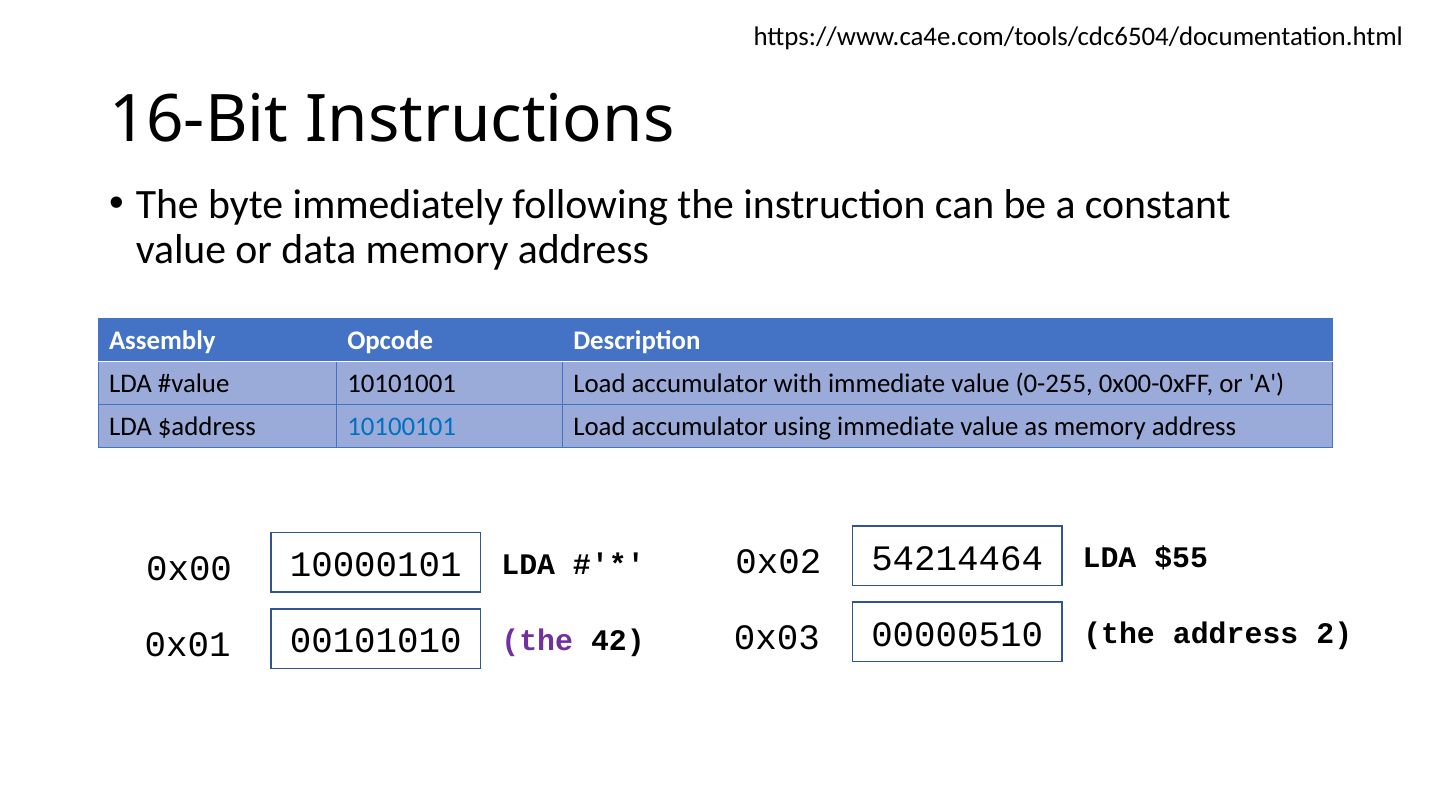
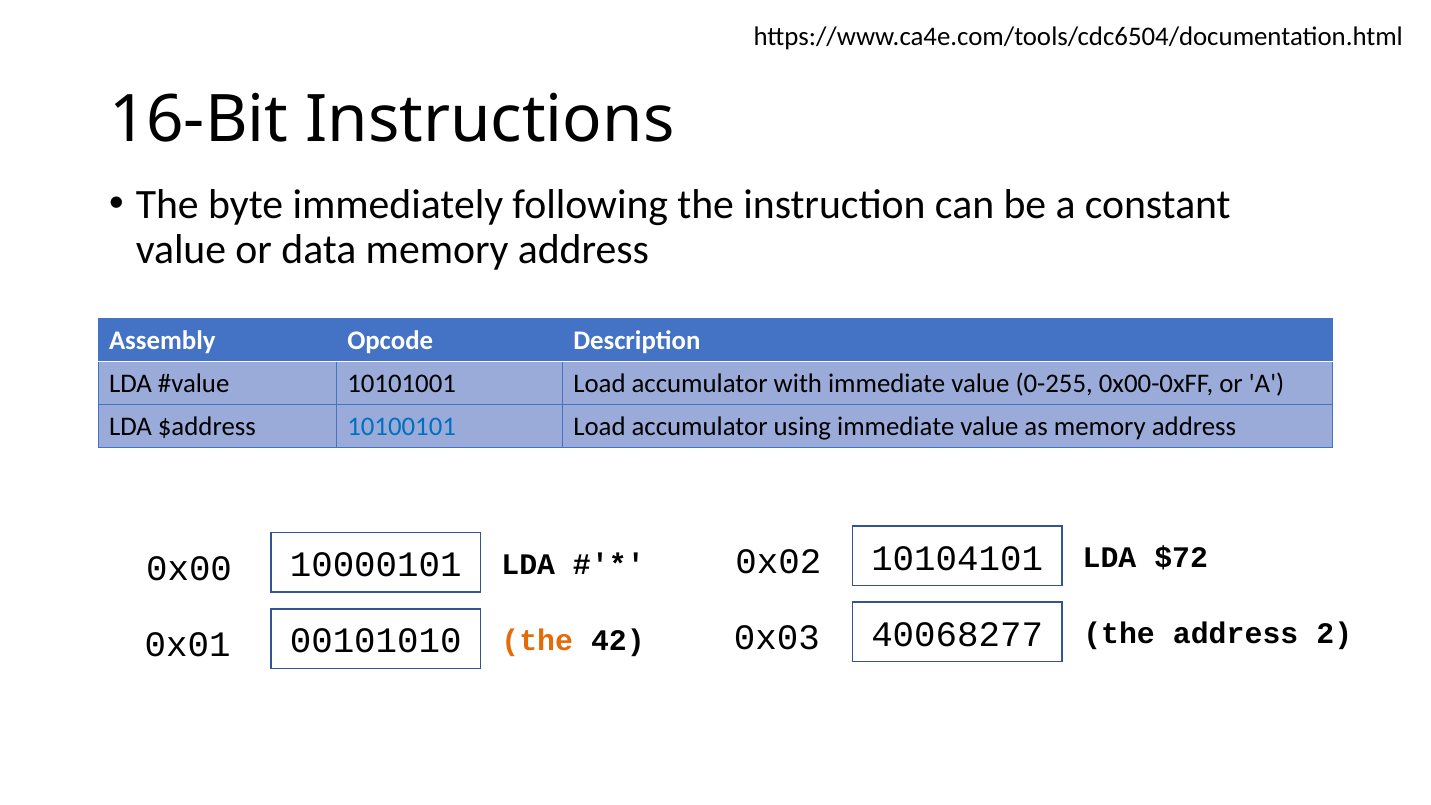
54214464: 54214464 -> 10104101 (957, 558)
$55: $55 -> $72 (1181, 558)
00000510: 00000510 -> 40068277 (957, 634)
the colour: purple -> orange (537, 640)
